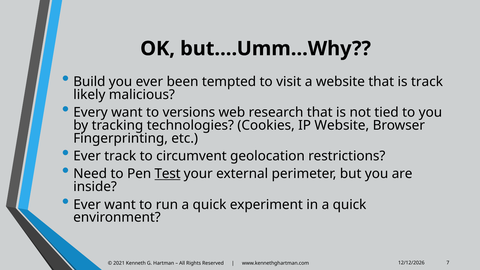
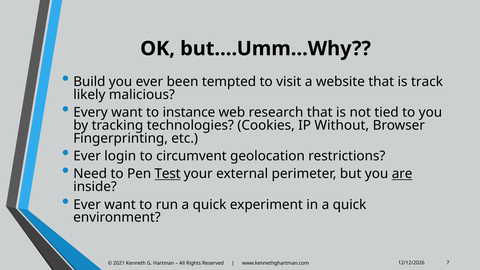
versions: versions -> instance (189, 112)
IP Website: Website -> Without (342, 125)
Ever track: track -> login (120, 156)
are underline: none -> present (402, 174)
